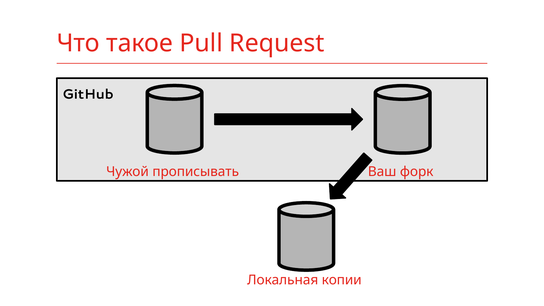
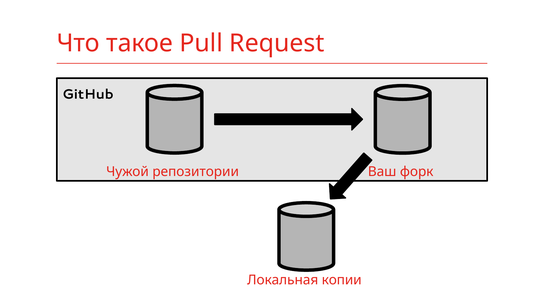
прописывать: прописывать -> репозитории (196, 172)
